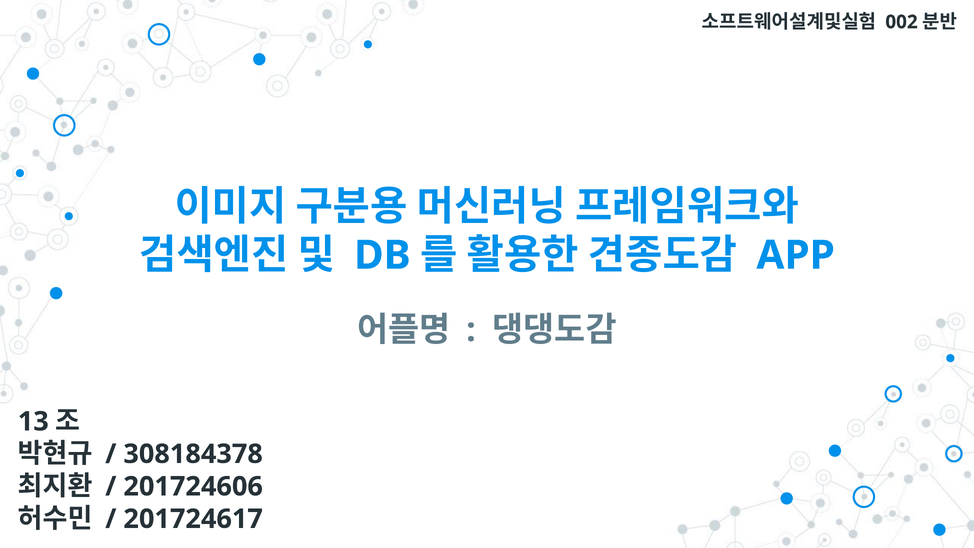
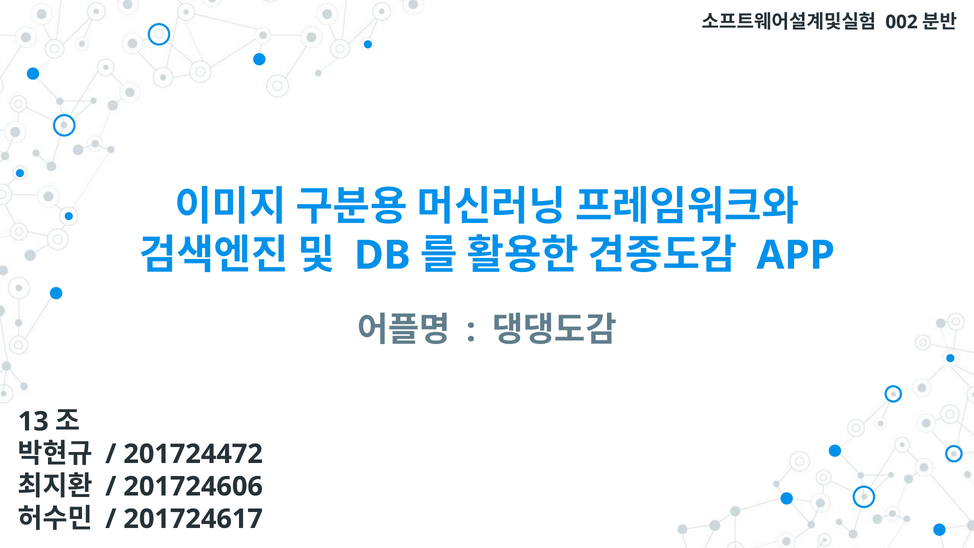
308184378: 308184378 -> 201724472 (193, 454)
